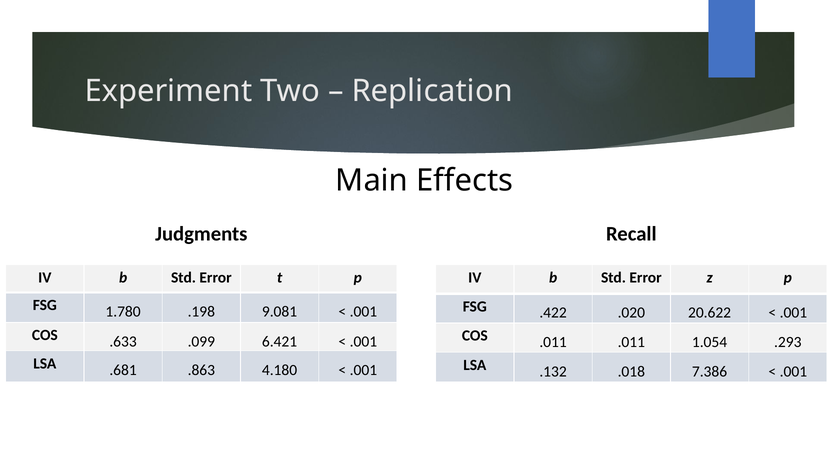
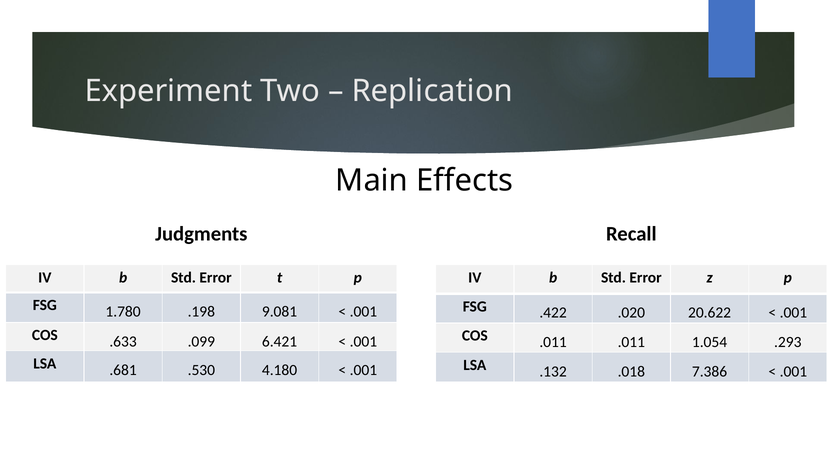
.863: .863 -> .530 (201, 370)
